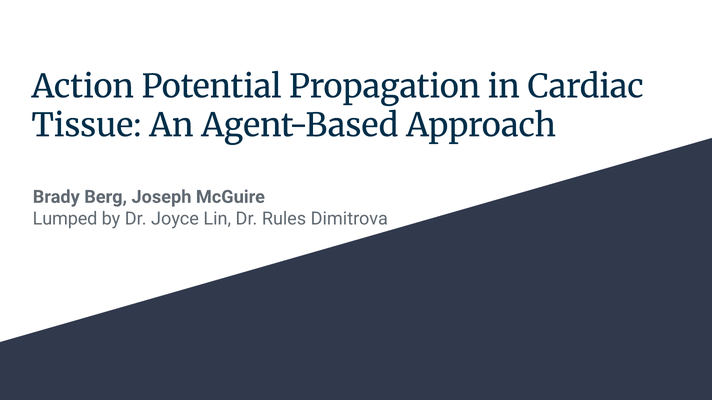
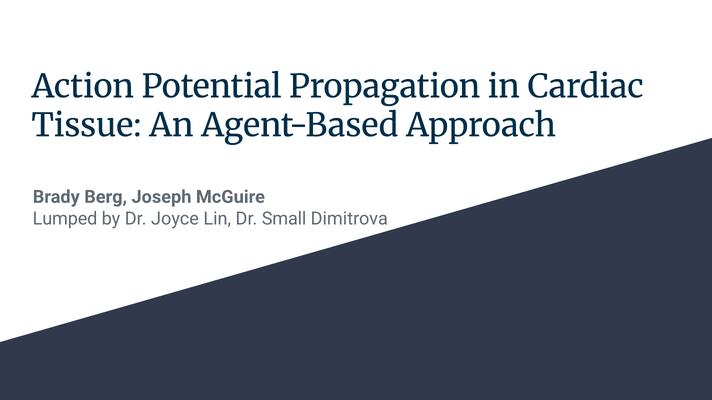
Rules: Rules -> Small (284, 219)
